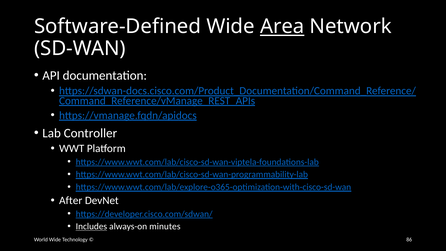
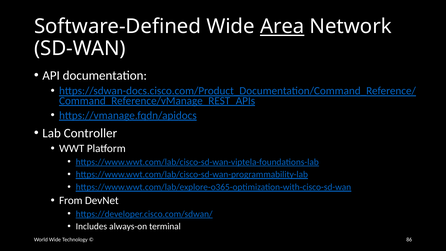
After: After -> From (71, 200)
Includes underline: present -> none (91, 226)
minutes: minutes -> terminal (165, 226)
